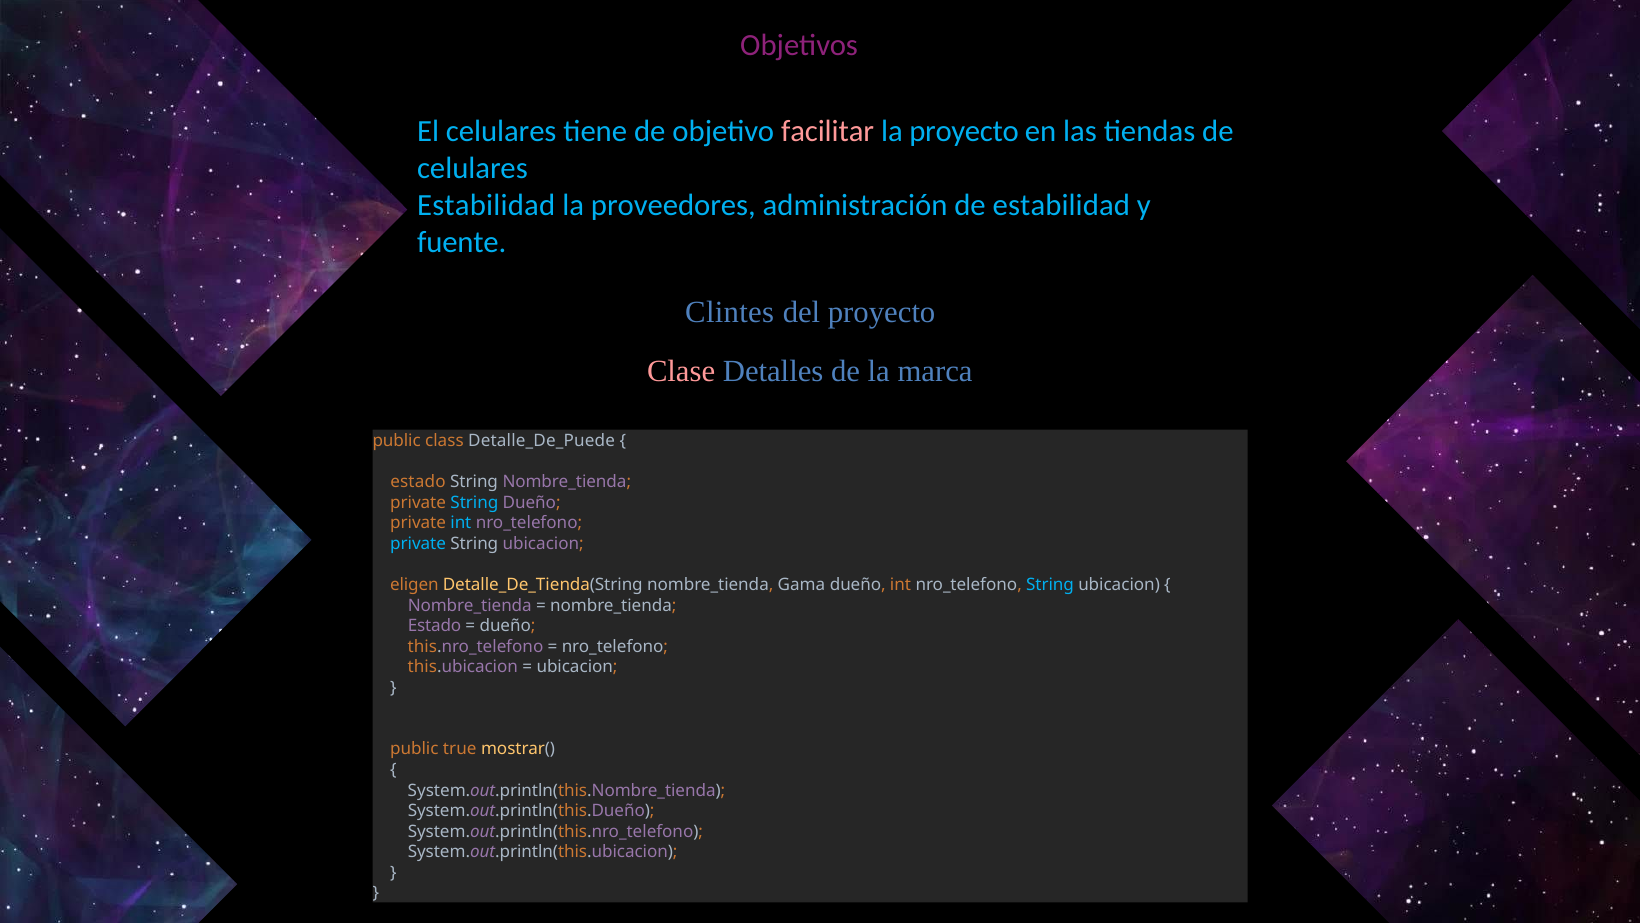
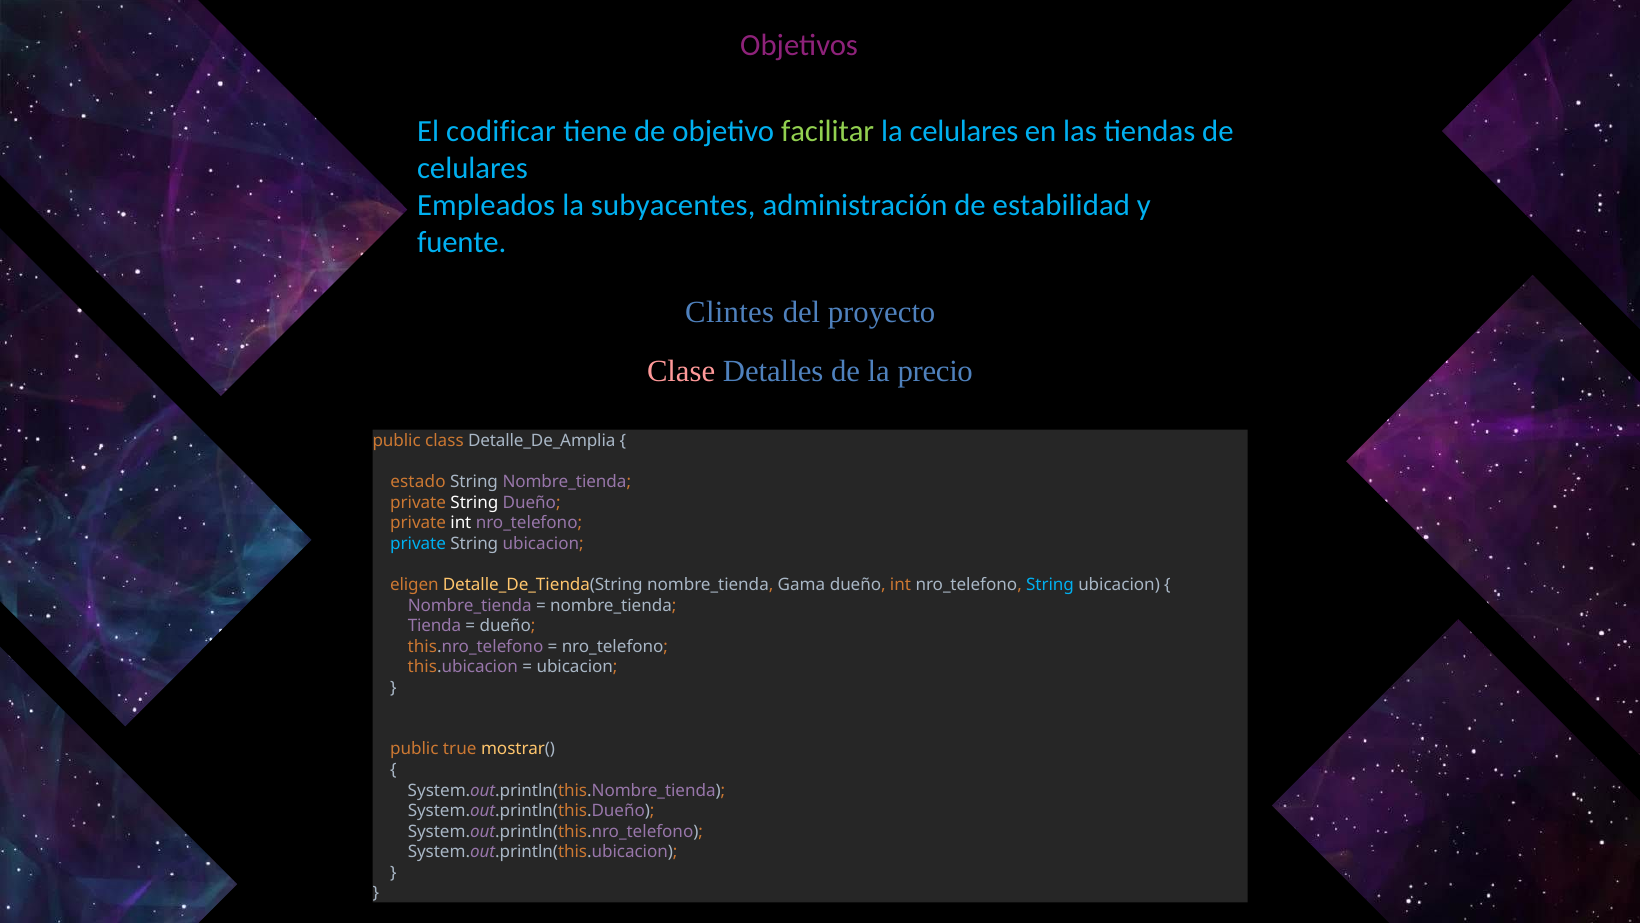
El celulares: celulares -> codificar (501, 132)
facilitar colour: pink -> light green (828, 132)
la proyecto: proyecto -> celulares (964, 132)
Estabilidad: Estabilidad -> Empleados (486, 205)
proveedores: proveedores -> subyacentes (673, 205)
marca: marca -> precio (935, 371)
Detalle_De_Puede: Detalle_De_Puede -> Detalle_De_Amplia (542, 441)
String colour: light blue -> white (474, 503)
int colour: light blue -> white (461, 523)
Estado: Estado -> Tienda (434, 626)
